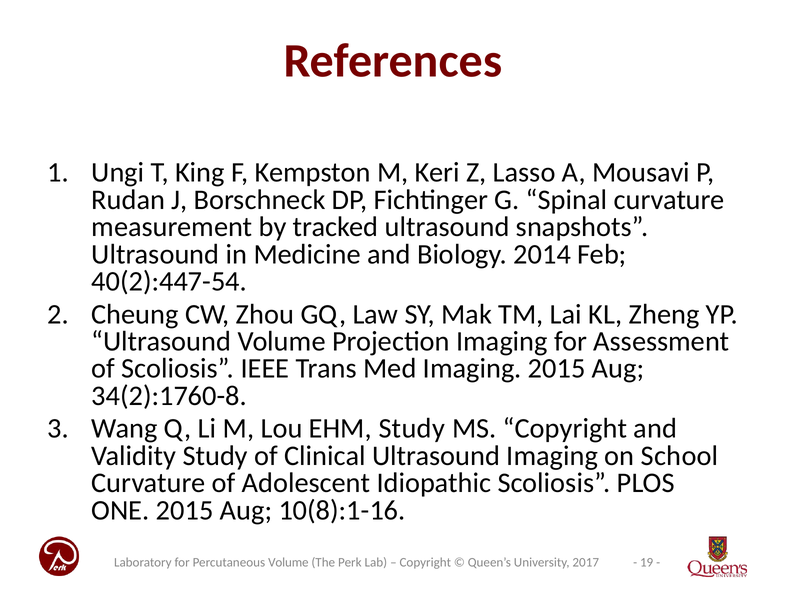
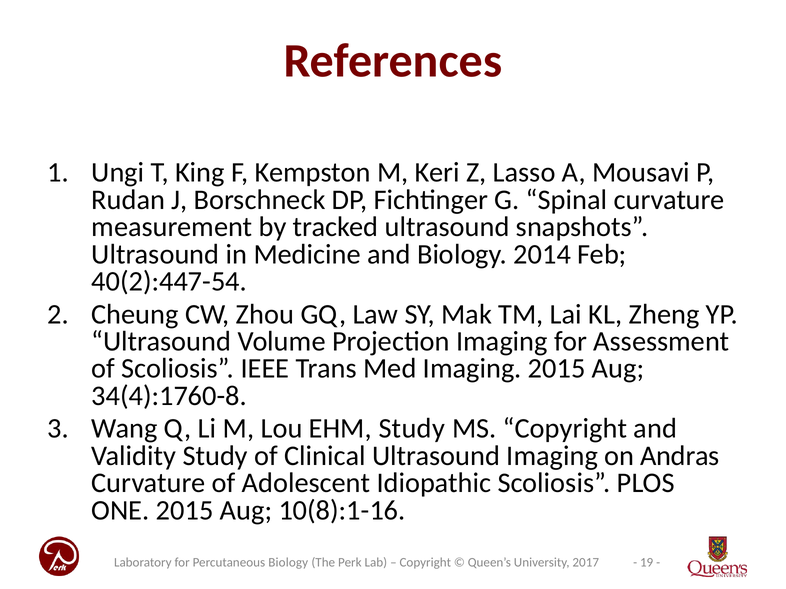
34(2):1760-8: 34(2):1760-8 -> 34(4):1760-8 (169, 396)
School: School -> Andras (680, 456)
Percutaneous Volume: Volume -> Biology (288, 563)
